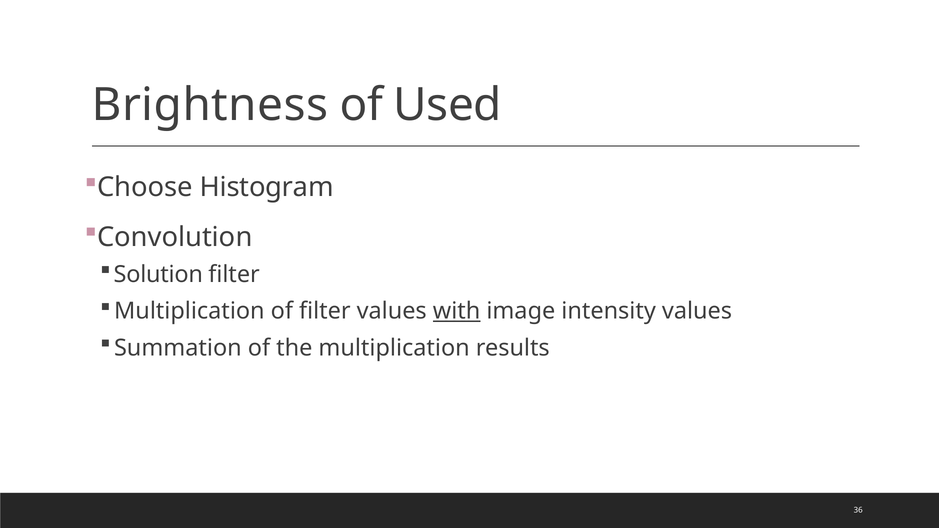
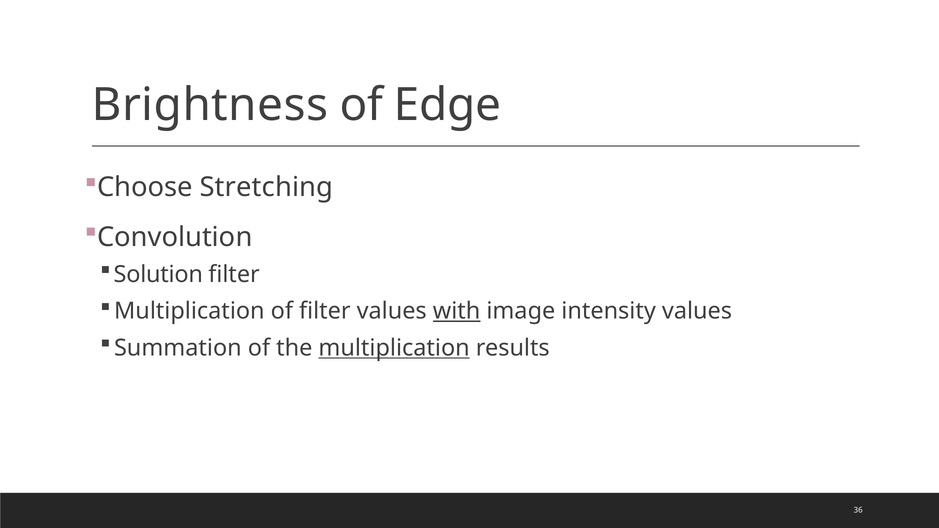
Used: Used -> Edge (447, 105)
Histogram: Histogram -> Stretching (267, 188)
multiplication underline: none -> present (394, 348)
